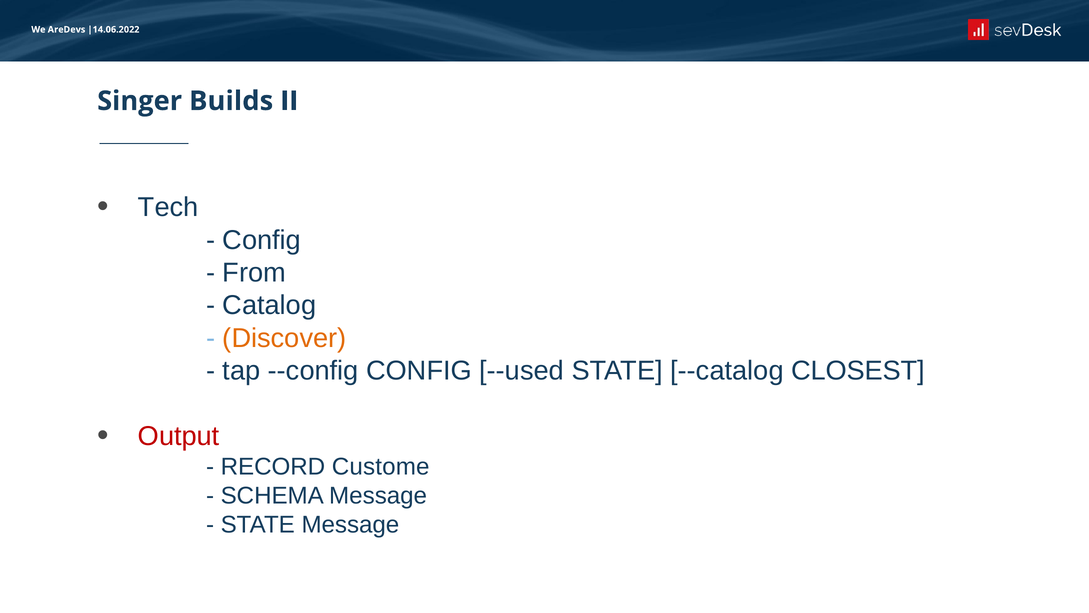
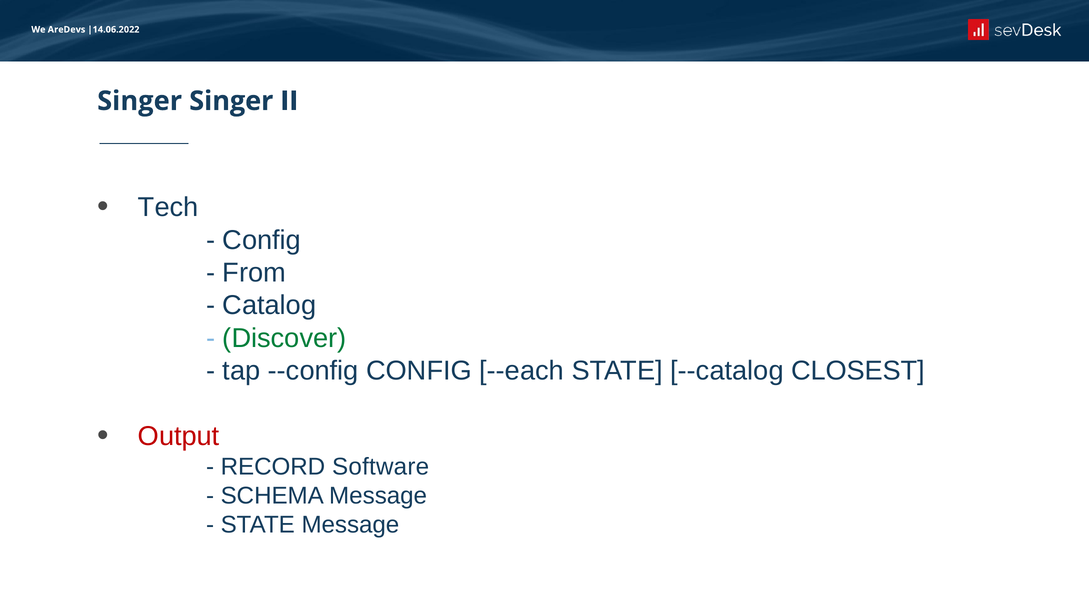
Singer Builds: Builds -> Singer (231, 101)
Discover colour: orange -> green (284, 338)
--used: --used -> --each (522, 371)
Custome: Custome -> Software (381, 467)
